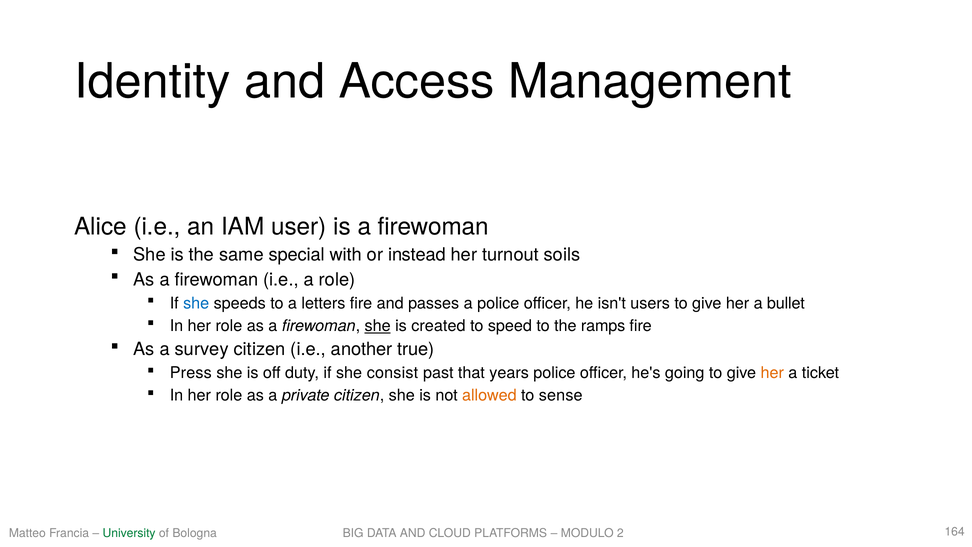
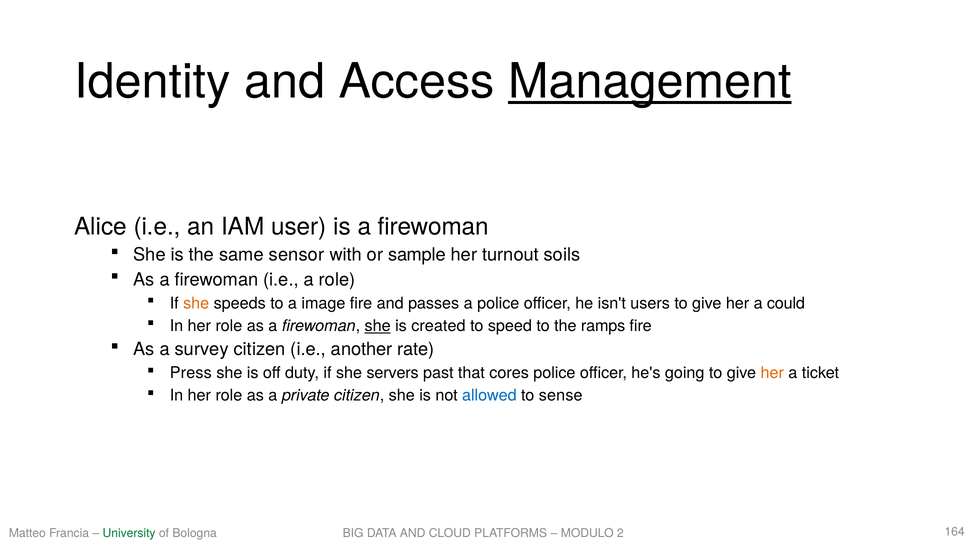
Management underline: none -> present (650, 82)
special: special -> sensor (297, 255)
instead: instead -> sample (417, 255)
she colour: blue -> orange (196, 303)
letters: letters -> image (323, 303)
bullet: bullet -> could (786, 303)
true: true -> rate (416, 349)
consist: consist -> servers (393, 373)
years: years -> cores (509, 373)
allowed colour: orange -> blue (489, 395)
